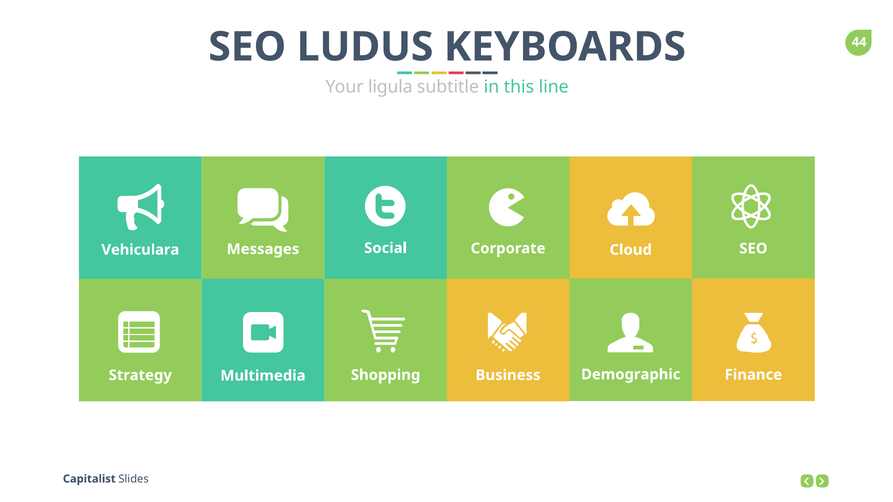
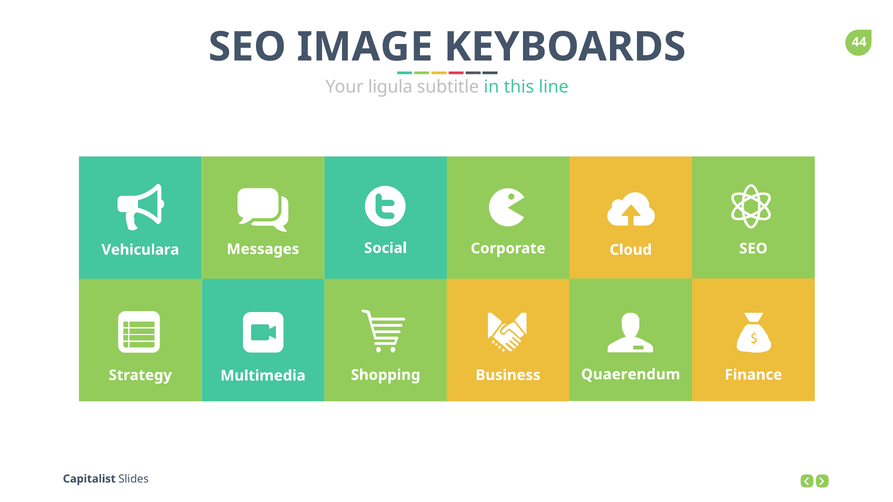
LUDUS: LUDUS -> IMAGE (365, 47)
Demographic: Demographic -> Quaerendum (631, 375)
